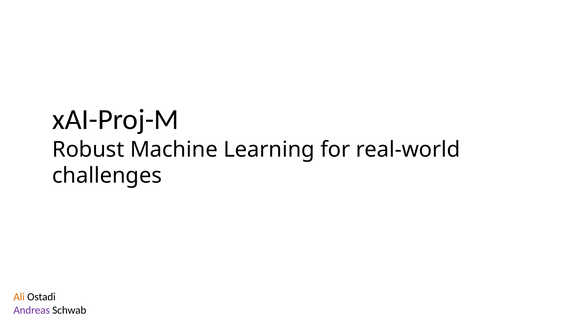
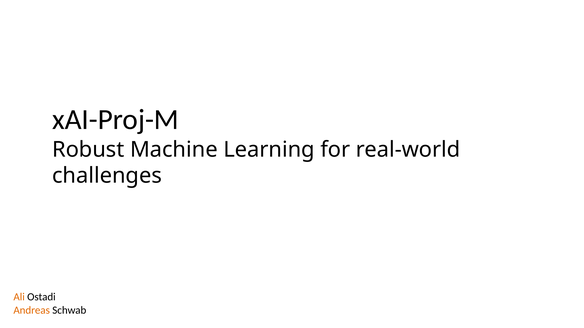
Andreas colour: purple -> orange (32, 311)
